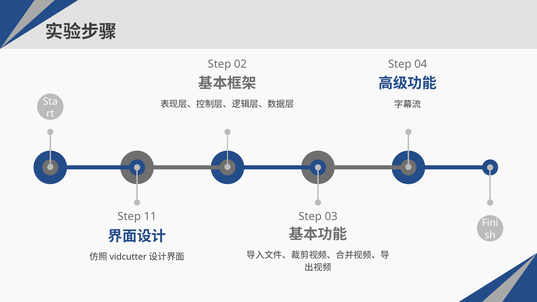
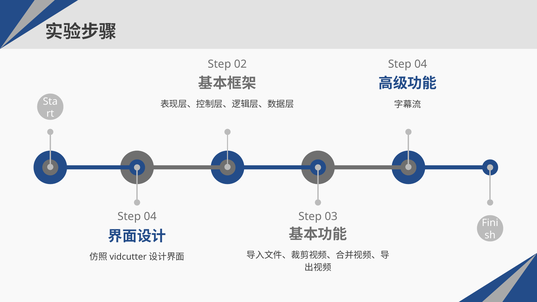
11: 11 -> 04 (150, 217)
